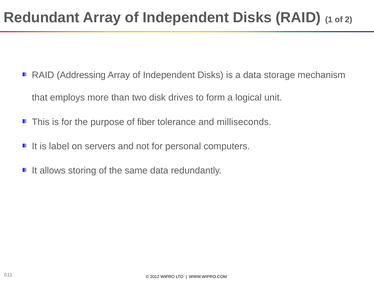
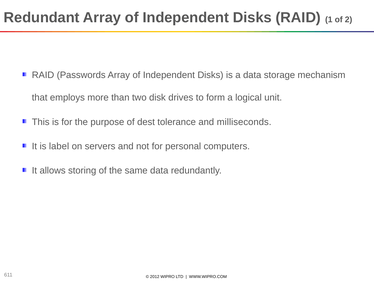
Addressing: Addressing -> Passwords (81, 75)
fiber: fiber -> dest (146, 122)
